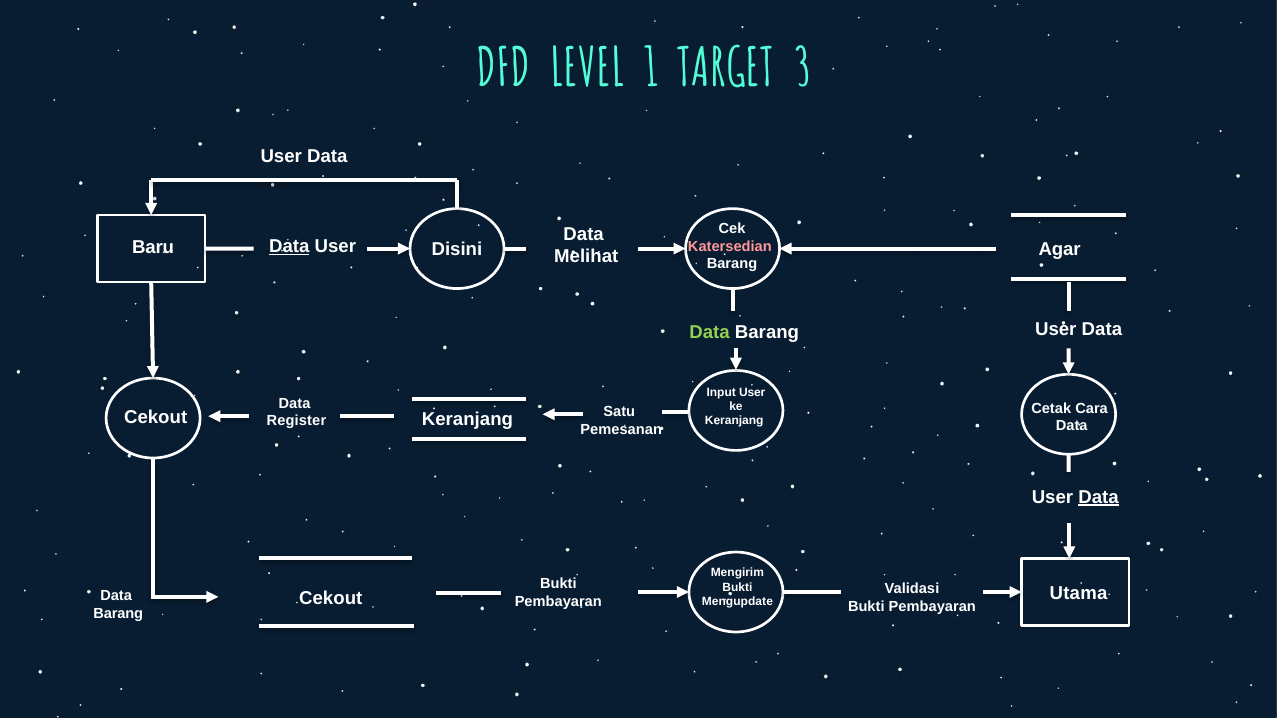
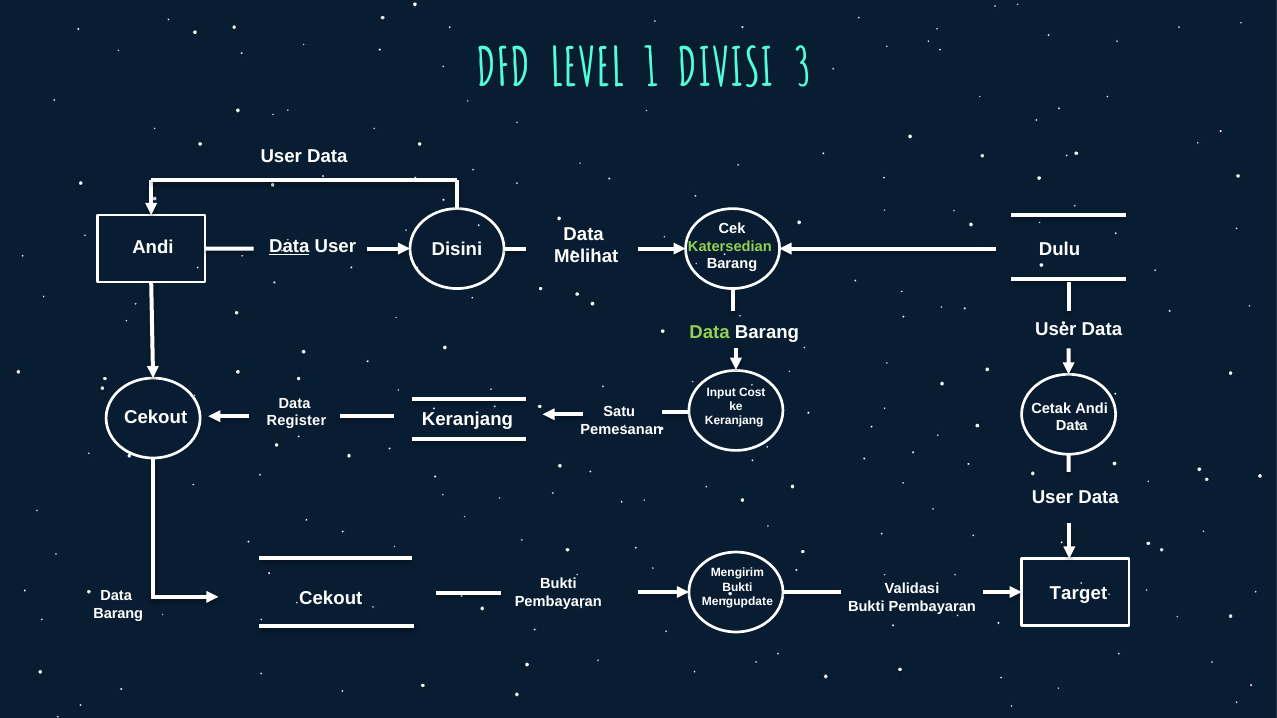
TARGET: TARGET -> DIVISI (726, 69)
Baru: Baru -> Andi (153, 247)
Katersedian colour: pink -> light green (730, 246)
Agar: Agar -> Dulu (1059, 249)
Input User: User -> Cost (752, 392)
Cetak Cara: Cara -> Andi (1092, 408)
Data underline: present -> none (1099, 497)
Utama: Utama -> Target (1079, 594)
